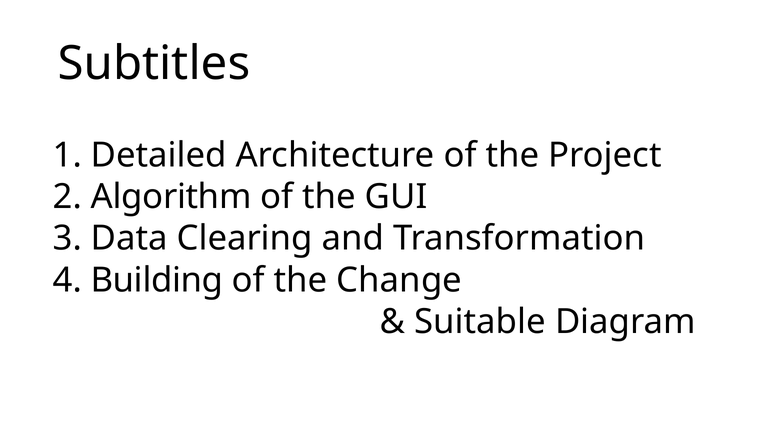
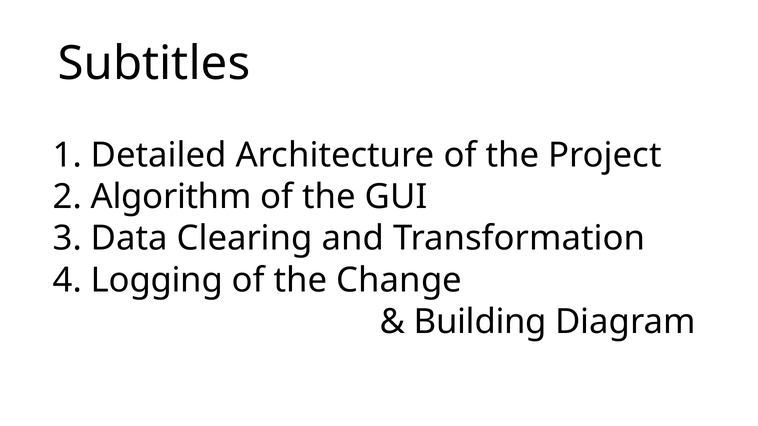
Building: Building -> Logging (157, 280)
Suitable: Suitable -> Building (480, 322)
